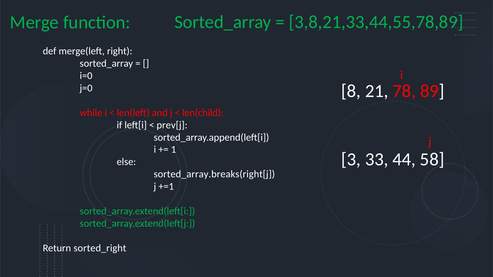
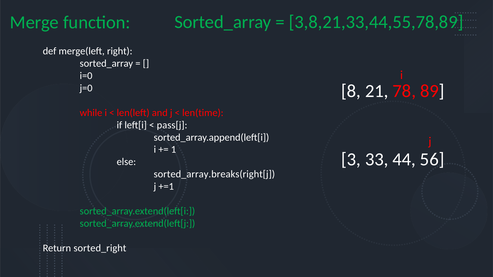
len(child: len(child -> len(time (203, 113)
prev[j: prev[j -> pass[j (172, 125)
58: 58 -> 56 (432, 159)
